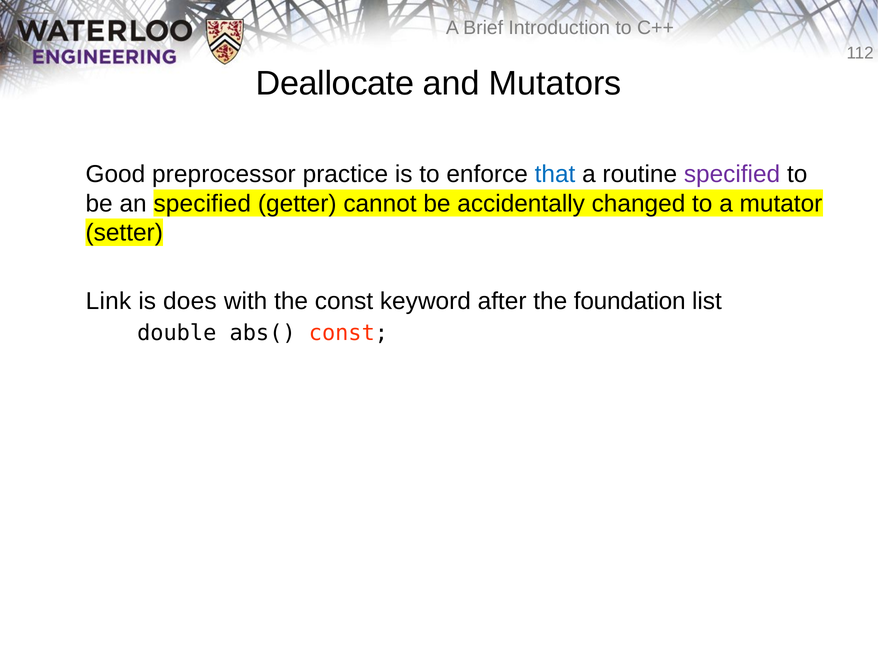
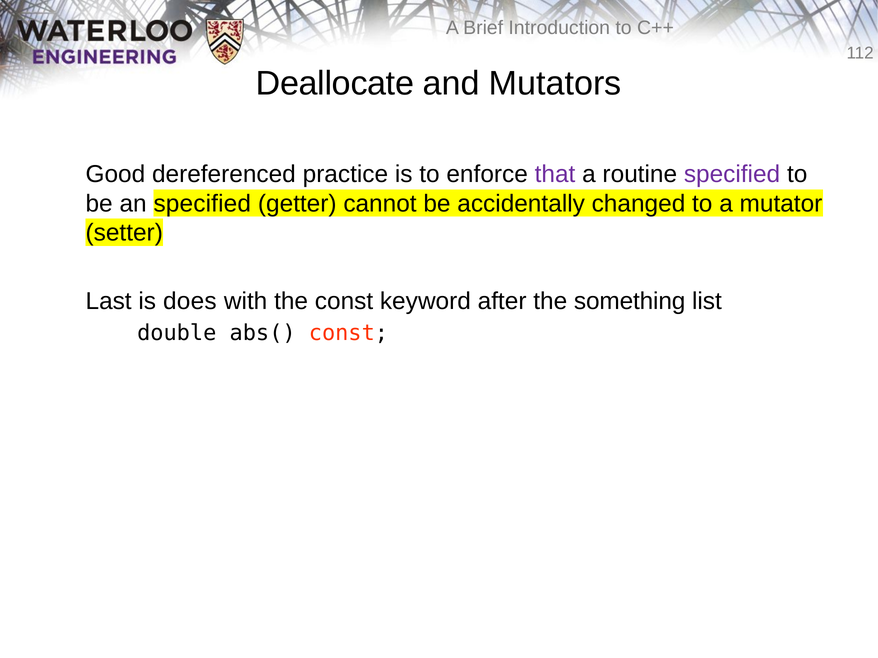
preprocessor: preprocessor -> dereferenced (224, 174)
that colour: blue -> purple (555, 174)
Link: Link -> Last (109, 301)
foundation: foundation -> something (630, 301)
